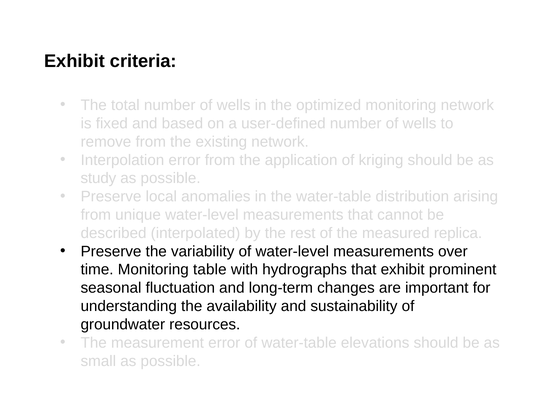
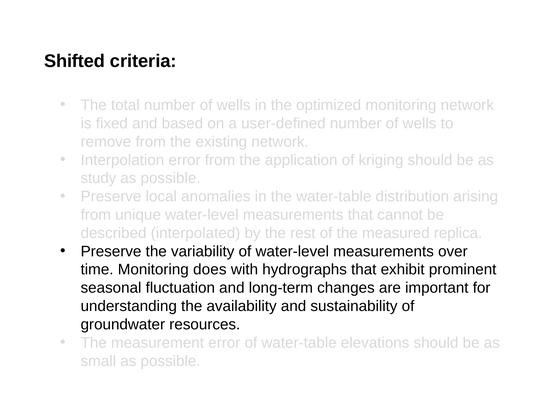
Exhibit: Exhibit -> Shifted (75, 61)
table: table -> does (210, 269)
